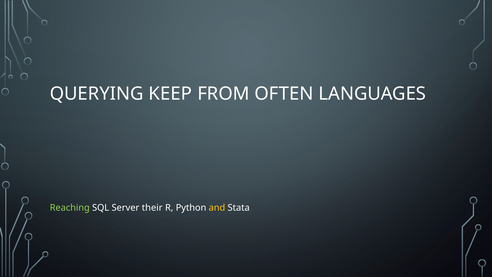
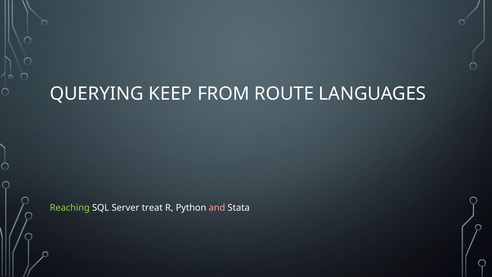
OFTEN: OFTEN -> ROUTE (284, 94)
their: their -> treat (152, 208)
and colour: yellow -> pink (217, 208)
